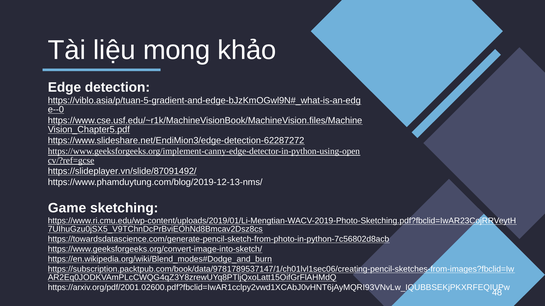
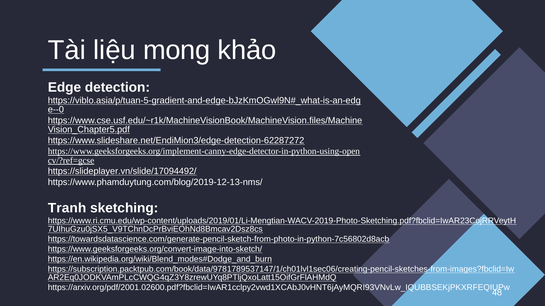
https://slideplayer.vn/slide/87091492/: https://slideplayer.vn/slide/87091492/ -> https://slideplayer.vn/slide/17094492/ (122, 172)
Game: Game -> Tranh (67, 209)
